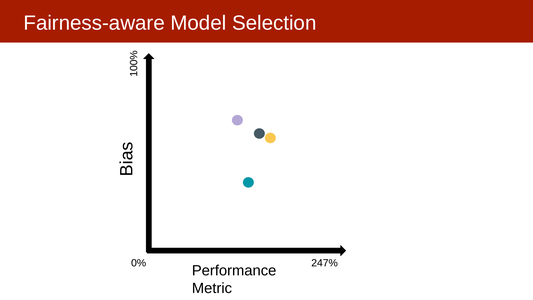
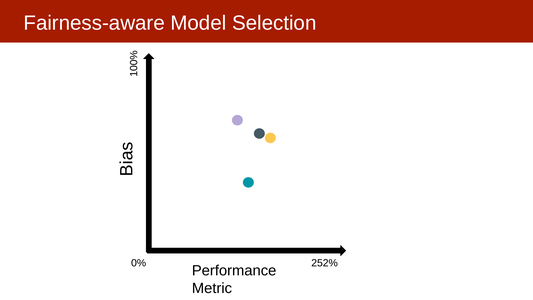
247%: 247% -> 252% (325, 263)
